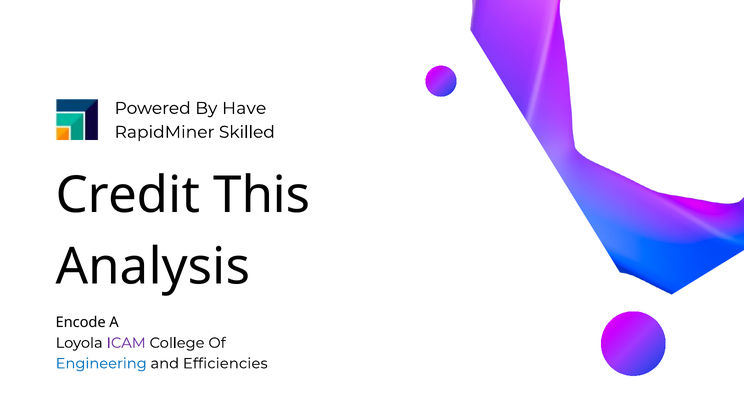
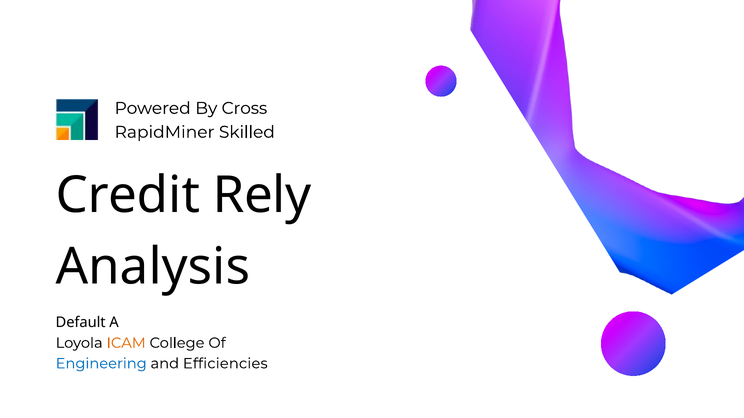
Have: Have -> Cross (244, 108)
This: This -> Rely (262, 196)
Encode: Encode -> Default (81, 323)
ICAM colour: purple -> orange (126, 343)
